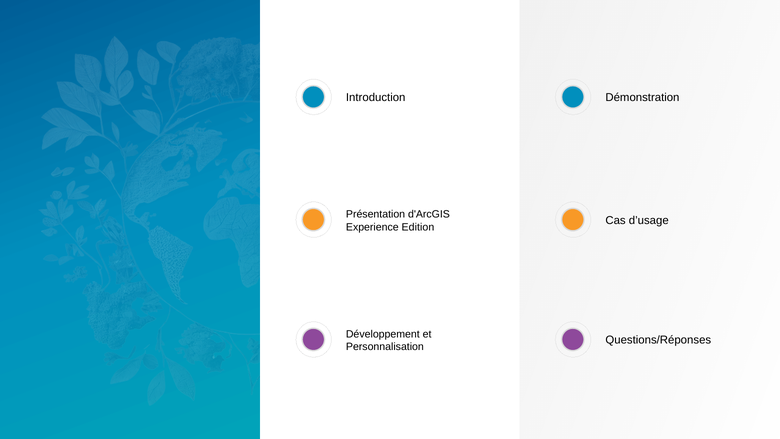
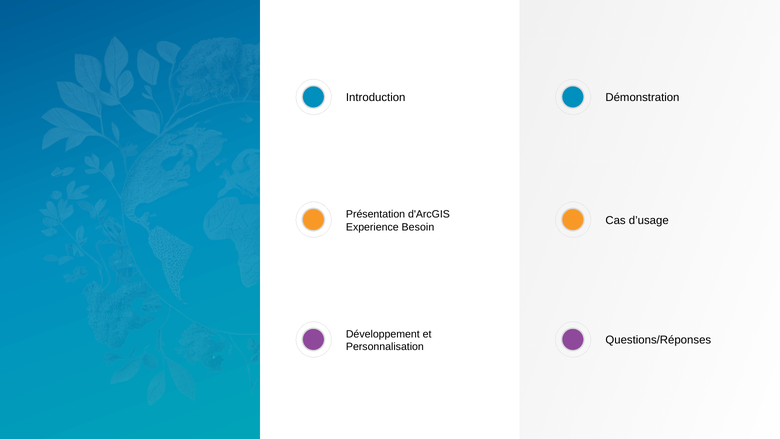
Edition: Edition -> Besoin (418, 227)
